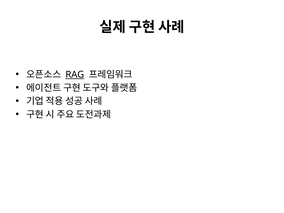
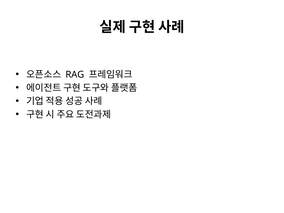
RAG underline: present -> none (75, 75)
